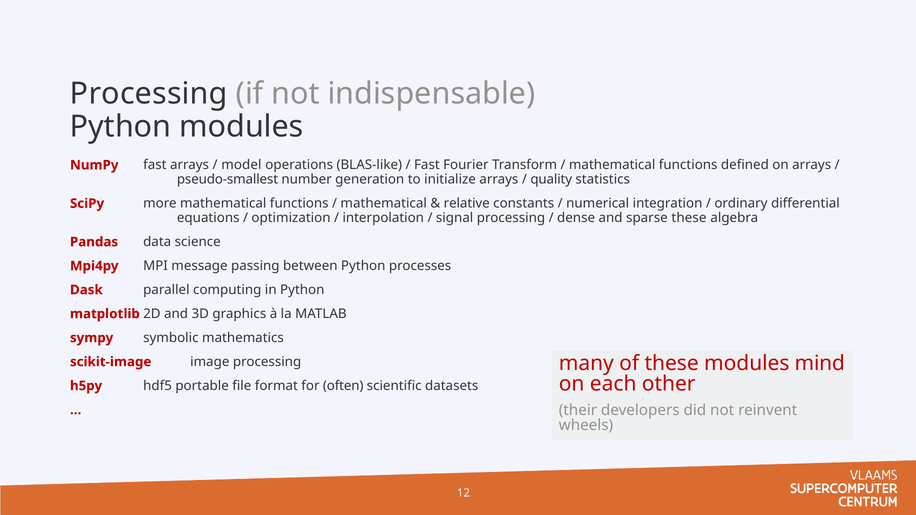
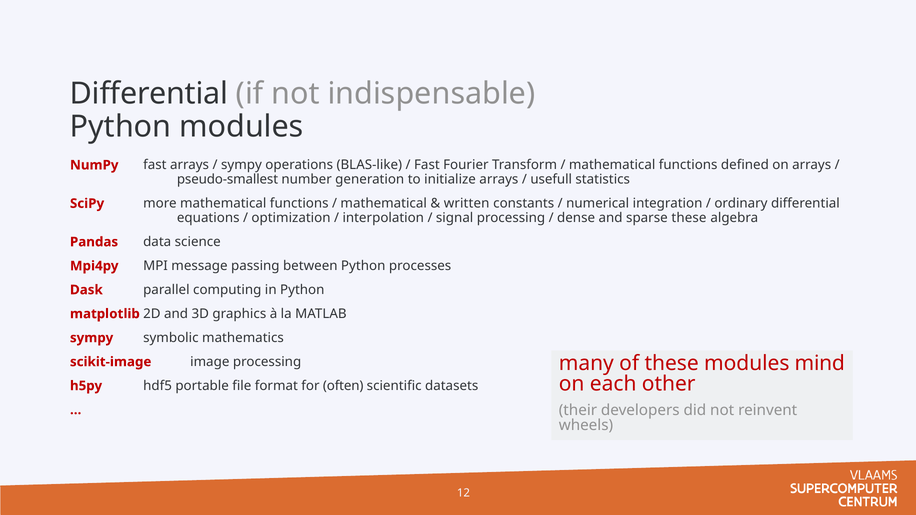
Processing: Processing -> Differential (149, 94)
model: model -> sympy (241, 165)
quality: quality -> usefull (551, 180)
relative: relative -> written (467, 204)
